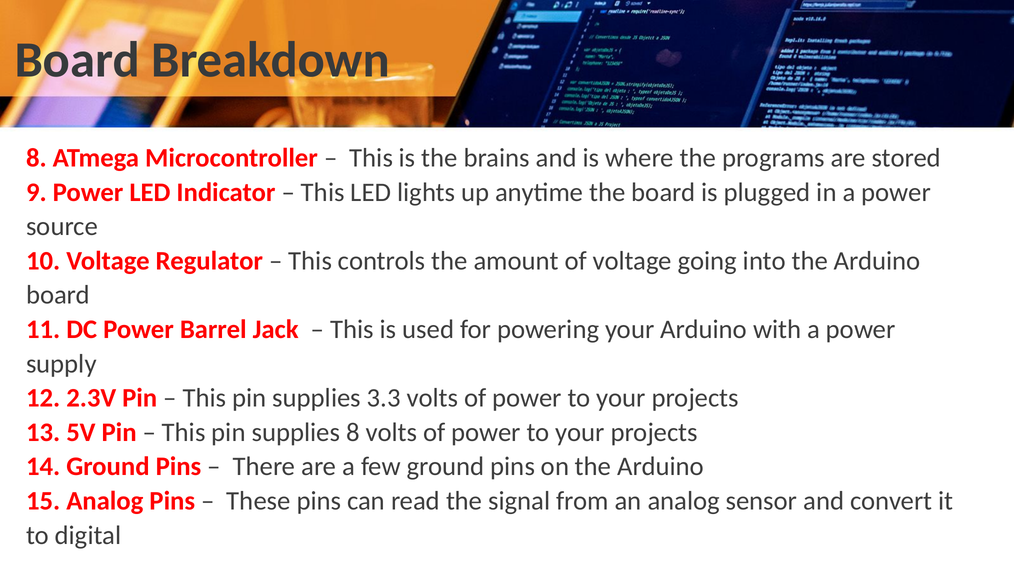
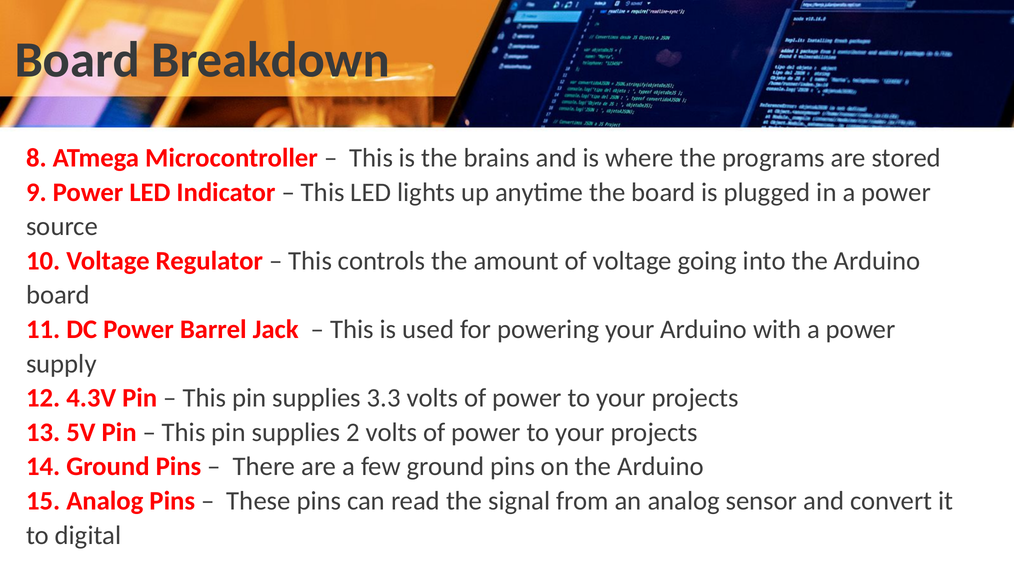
2.3V: 2.3V -> 4.3V (91, 398)
supplies 8: 8 -> 2 (353, 433)
